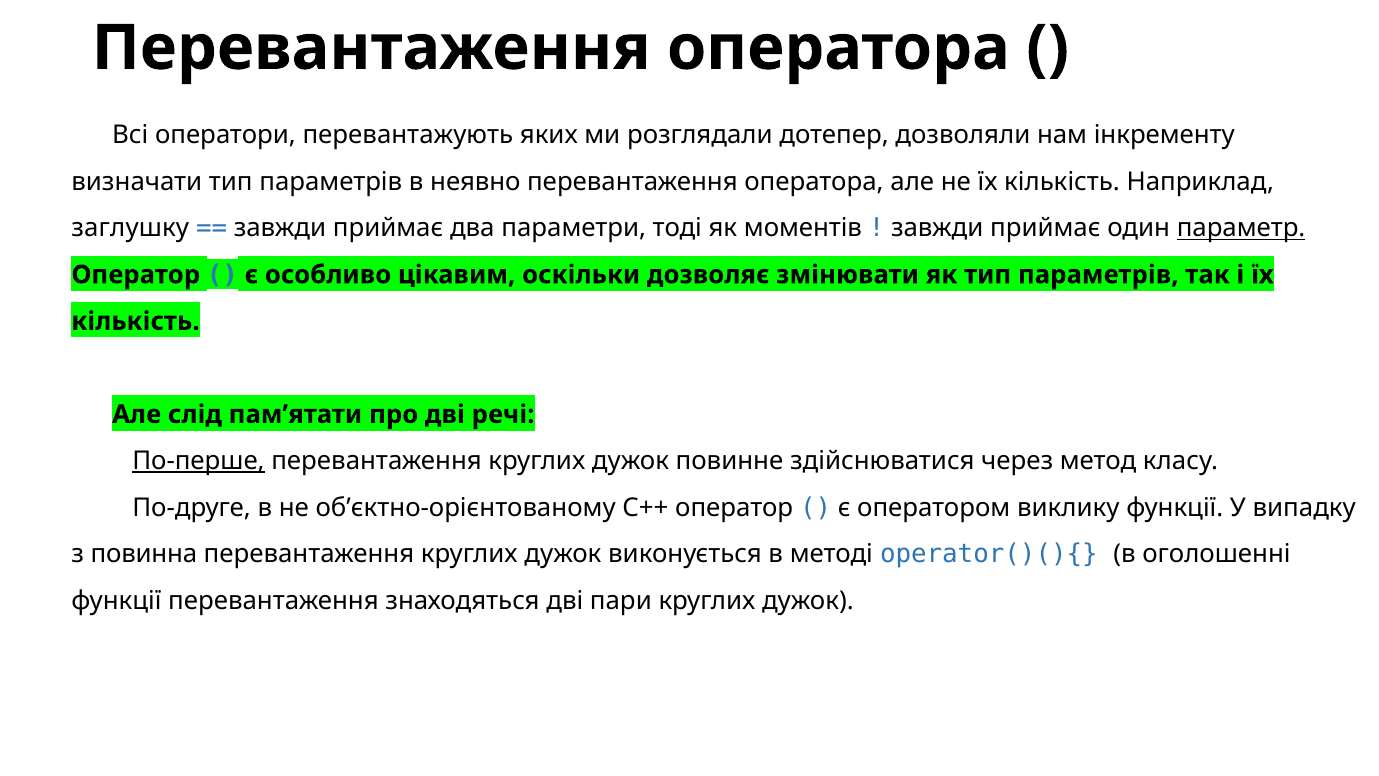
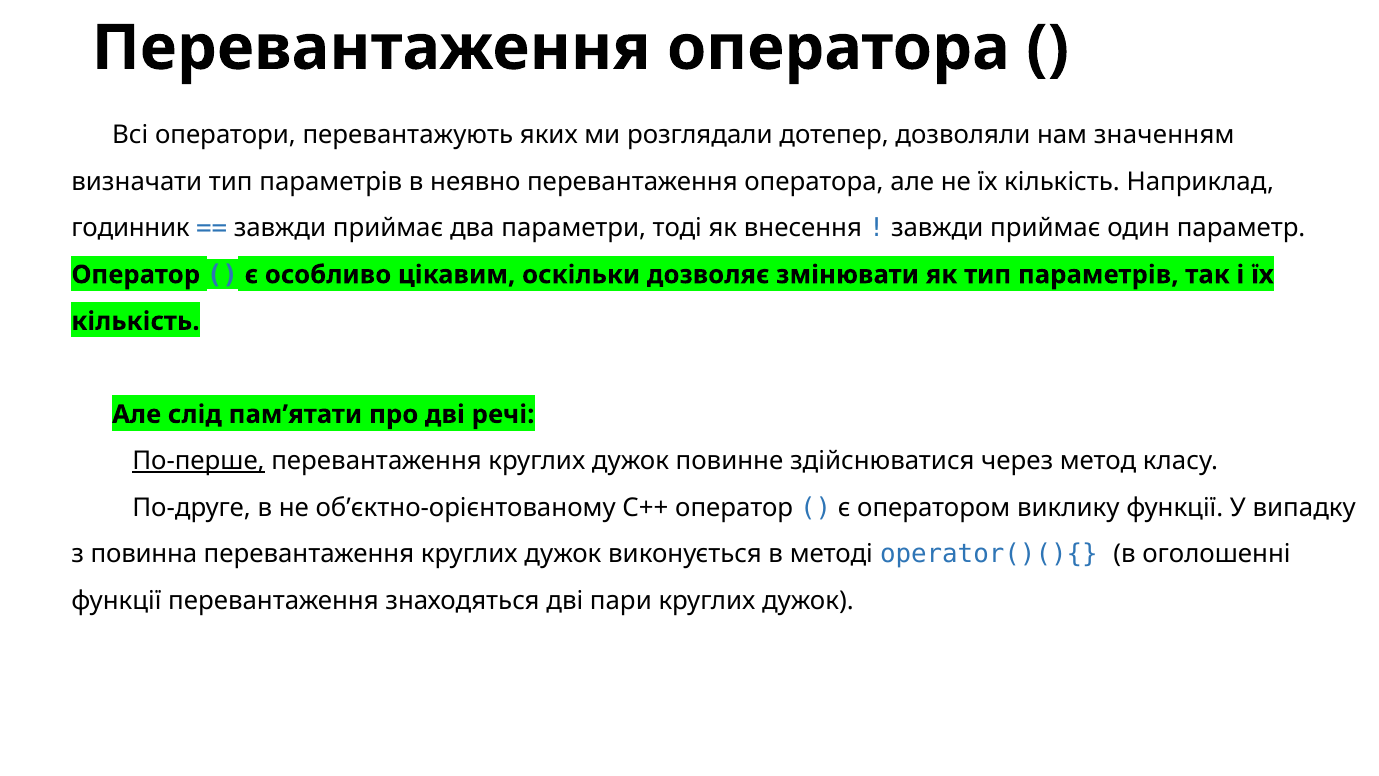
інкременту: інкременту -> значенням (1164, 135)
заглушку: заглушку -> годинник (130, 228)
моментів: моментів -> внесення (803, 228)
параметр underline: present -> none (1241, 228)
